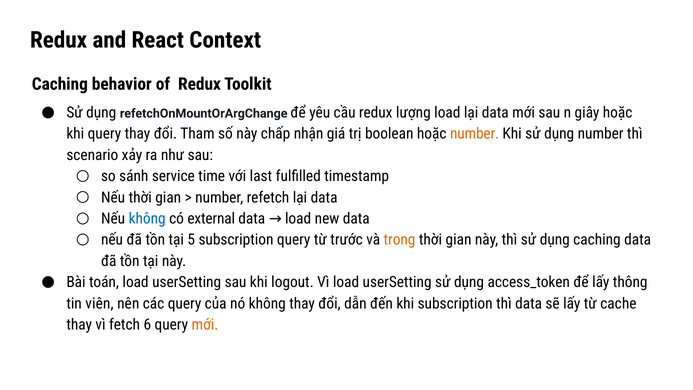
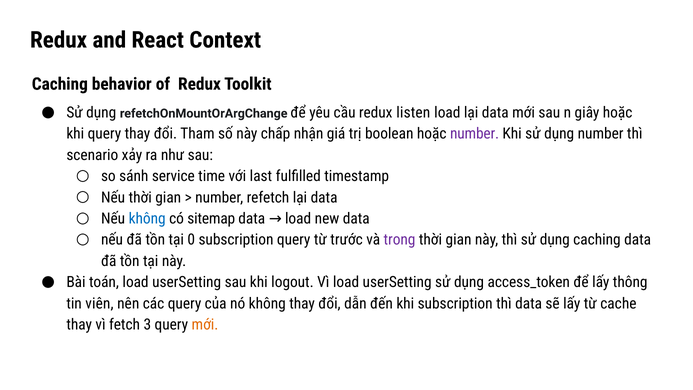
lượng: lượng -> listen (413, 112)
number colour: orange -> purple (475, 134)
external: external -> sitemap (211, 219)
5: 5 -> 0 (191, 240)
trong colour: orange -> purple (400, 240)
6: 6 -> 3 (147, 325)
